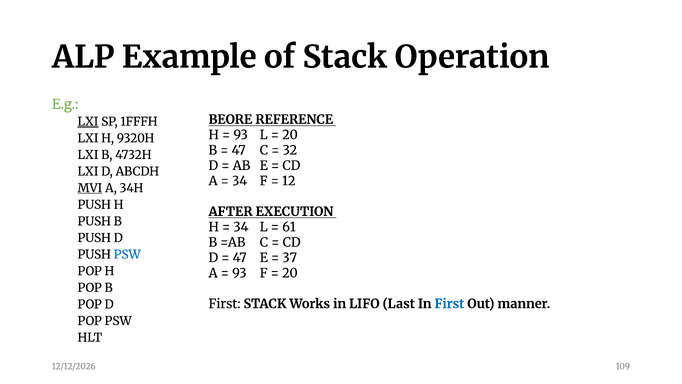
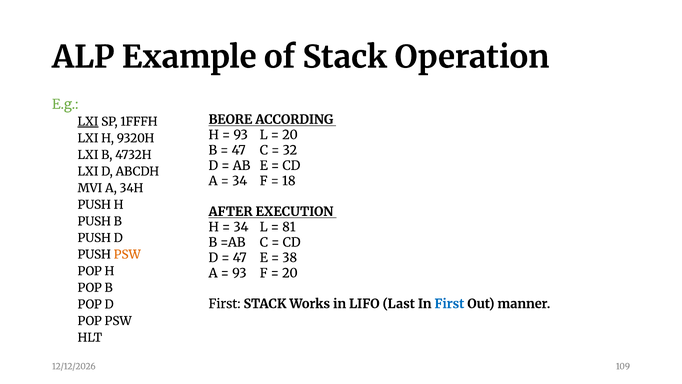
REFERENCE: REFERENCE -> ACCORDING (294, 119)
12: 12 -> 18 (289, 181)
MVI underline: present -> none (90, 188)
61: 61 -> 81 (289, 227)
PSW colour: blue -> orange (127, 254)
37: 37 -> 38 (290, 258)
